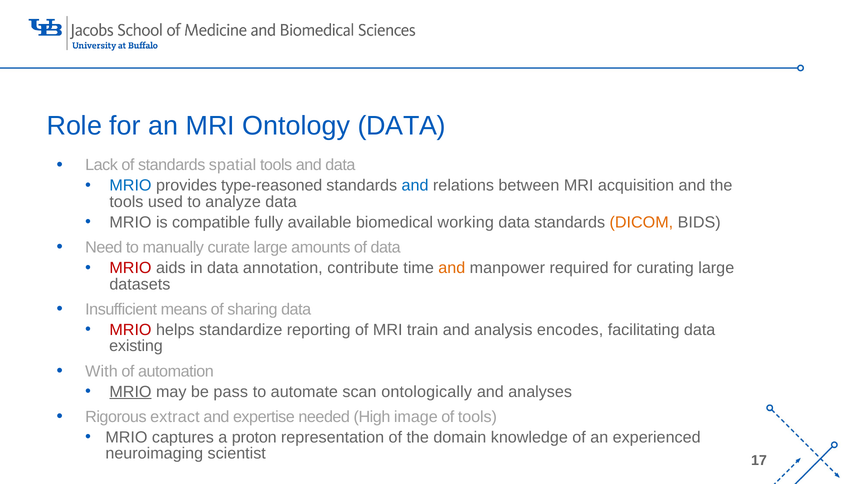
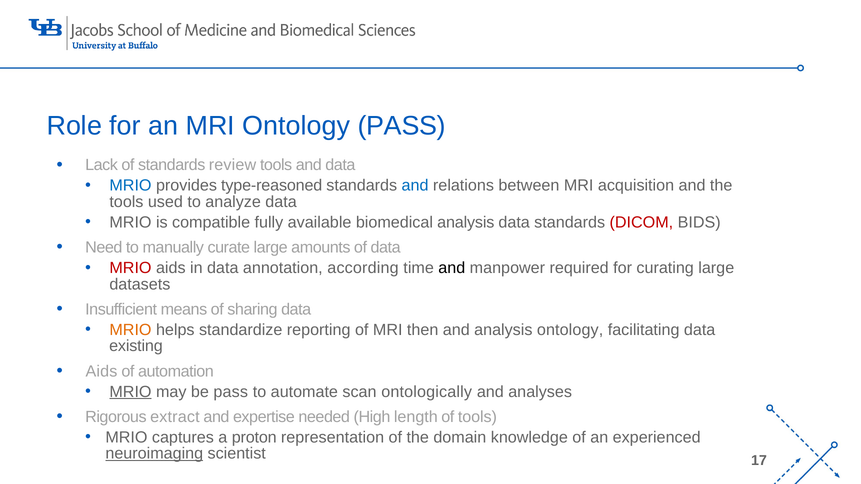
Ontology DATA: DATA -> PASS (402, 126)
spatial: spatial -> review (233, 165)
biomedical working: working -> analysis (466, 223)
DICOM colour: orange -> red (641, 223)
contribute: contribute -> according (363, 268)
and colour: orange -> black (452, 268)
MRIO colour: red -> orange (130, 330)
train: train -> then (423, 330)
analysis encodes: encodes -> ontology (570, 330)
With: With -> Aids (101, 371)
image: image -> length (416, 417)
neuroimaging underline: none -> present (154, 454)
